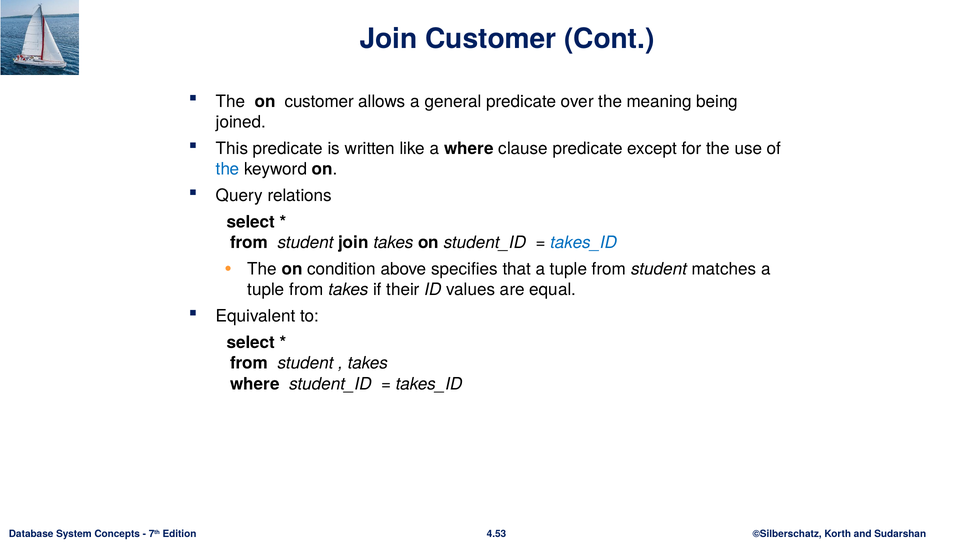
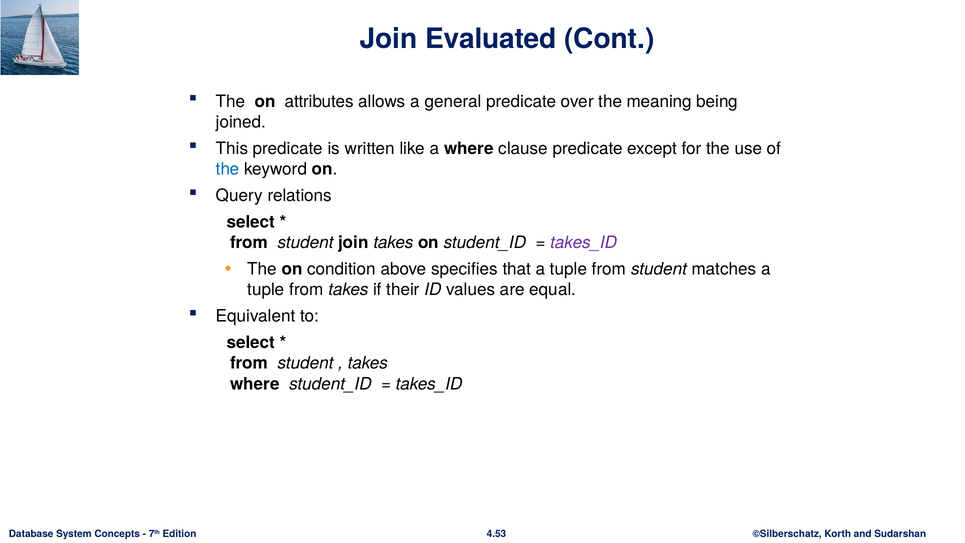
Join Customer: Customer -> Evaluated (491, 39)
on customer: customer -> attributes (319, 102)
takes_ID colour: blue -> purple (584, 243)
